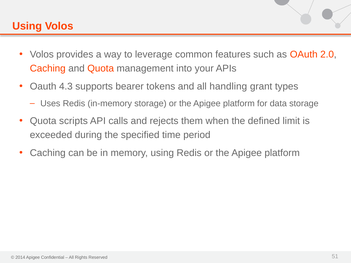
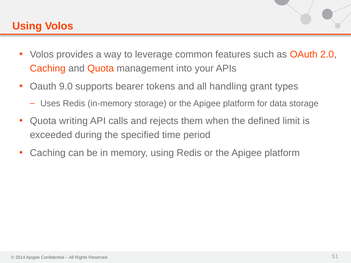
4.3: 4.3 -> 9.0 (66, 87)
scripts: scripts -> writing (73, 121)
